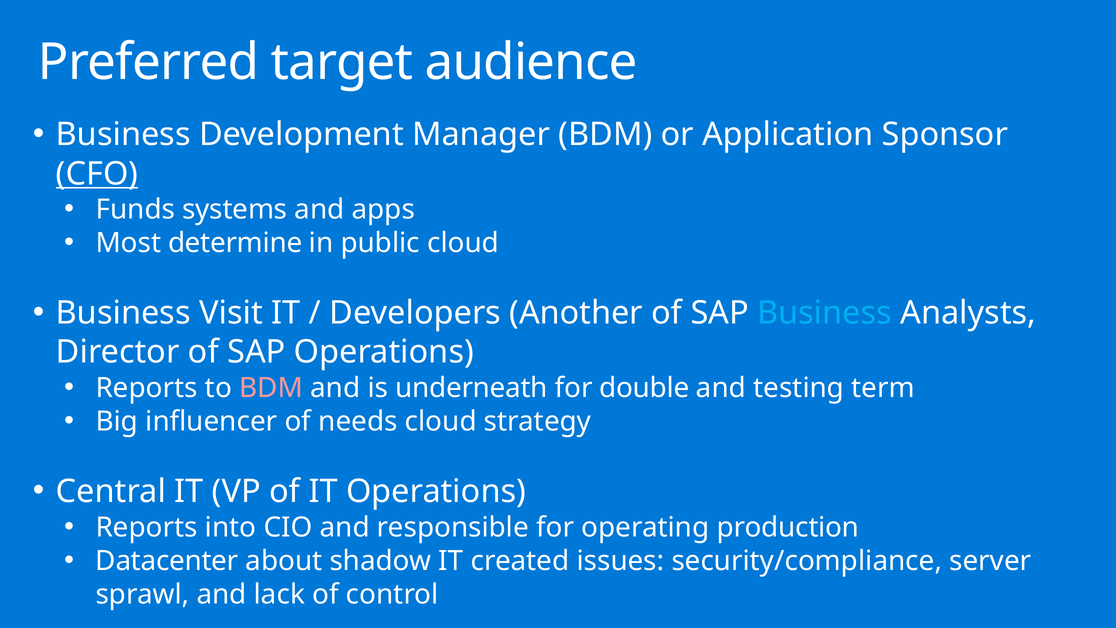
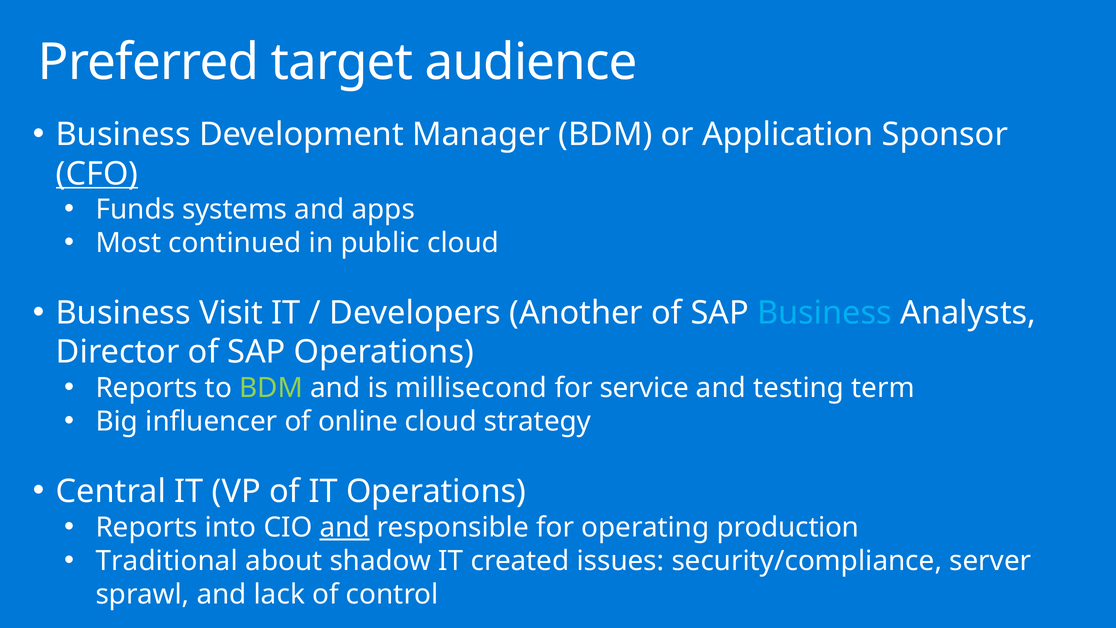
determine: determine -> continued (235, 243)
BDM colour: pink -> light green (271, 388)
underneath: underneath -> millisecond (471, 388)
double: double -> service (644, 388)
needs: needs -> online (358, 421)
and underline: none -> present (345, 527)
Datacenter: Datacenter -> Traditional (167, 561)
